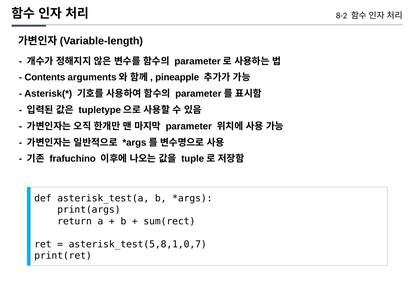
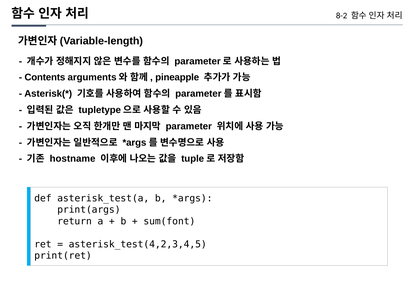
frafuchino: frafuchino -> hostname (73, 159)
sum(rect: sum(rect -> sum(font (169, 221)
asterisk_test(5,8,1,0,7: asterisk_test(5,8,1,0,7 -> asterisk_test(4,2,3,4,5 (138, 244)
